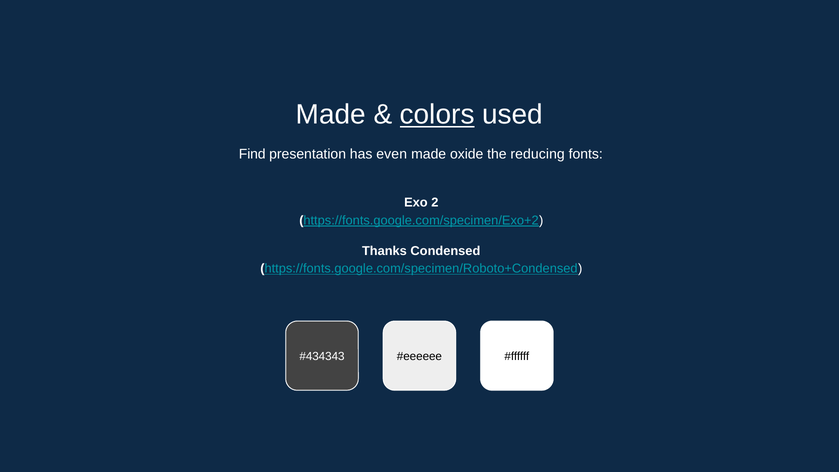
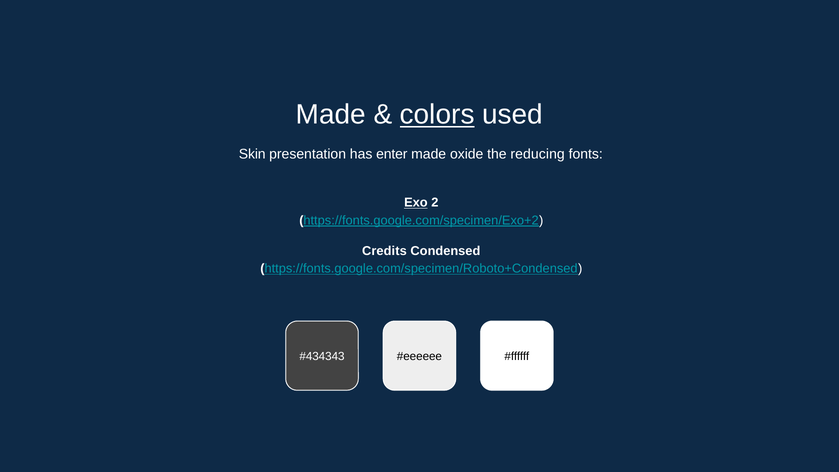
Find: Find -> Skin (252, 154)
even: even -> enter (392, 154)
Exo underline: none -> present (416, 203)
Thanks: Thanks -> Credits (384, 251)
